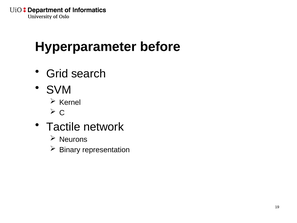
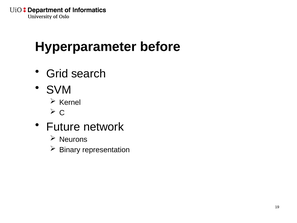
Tactile: Tactile -> Future (63, 127)
